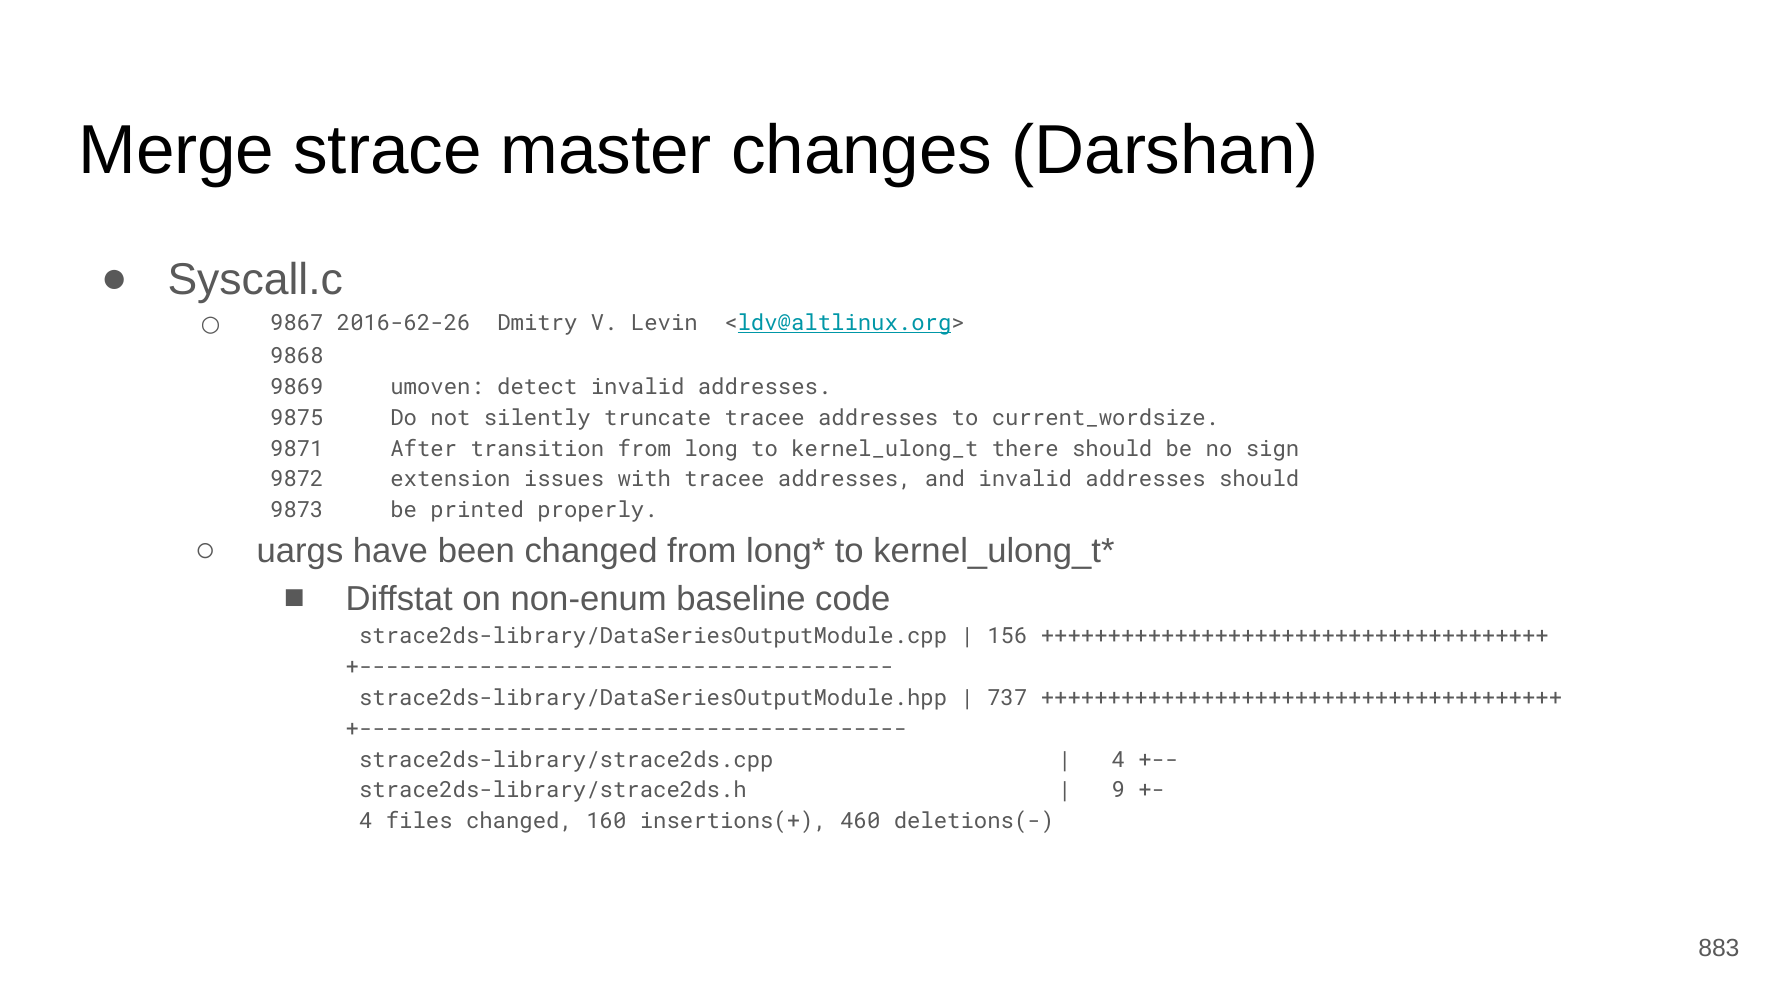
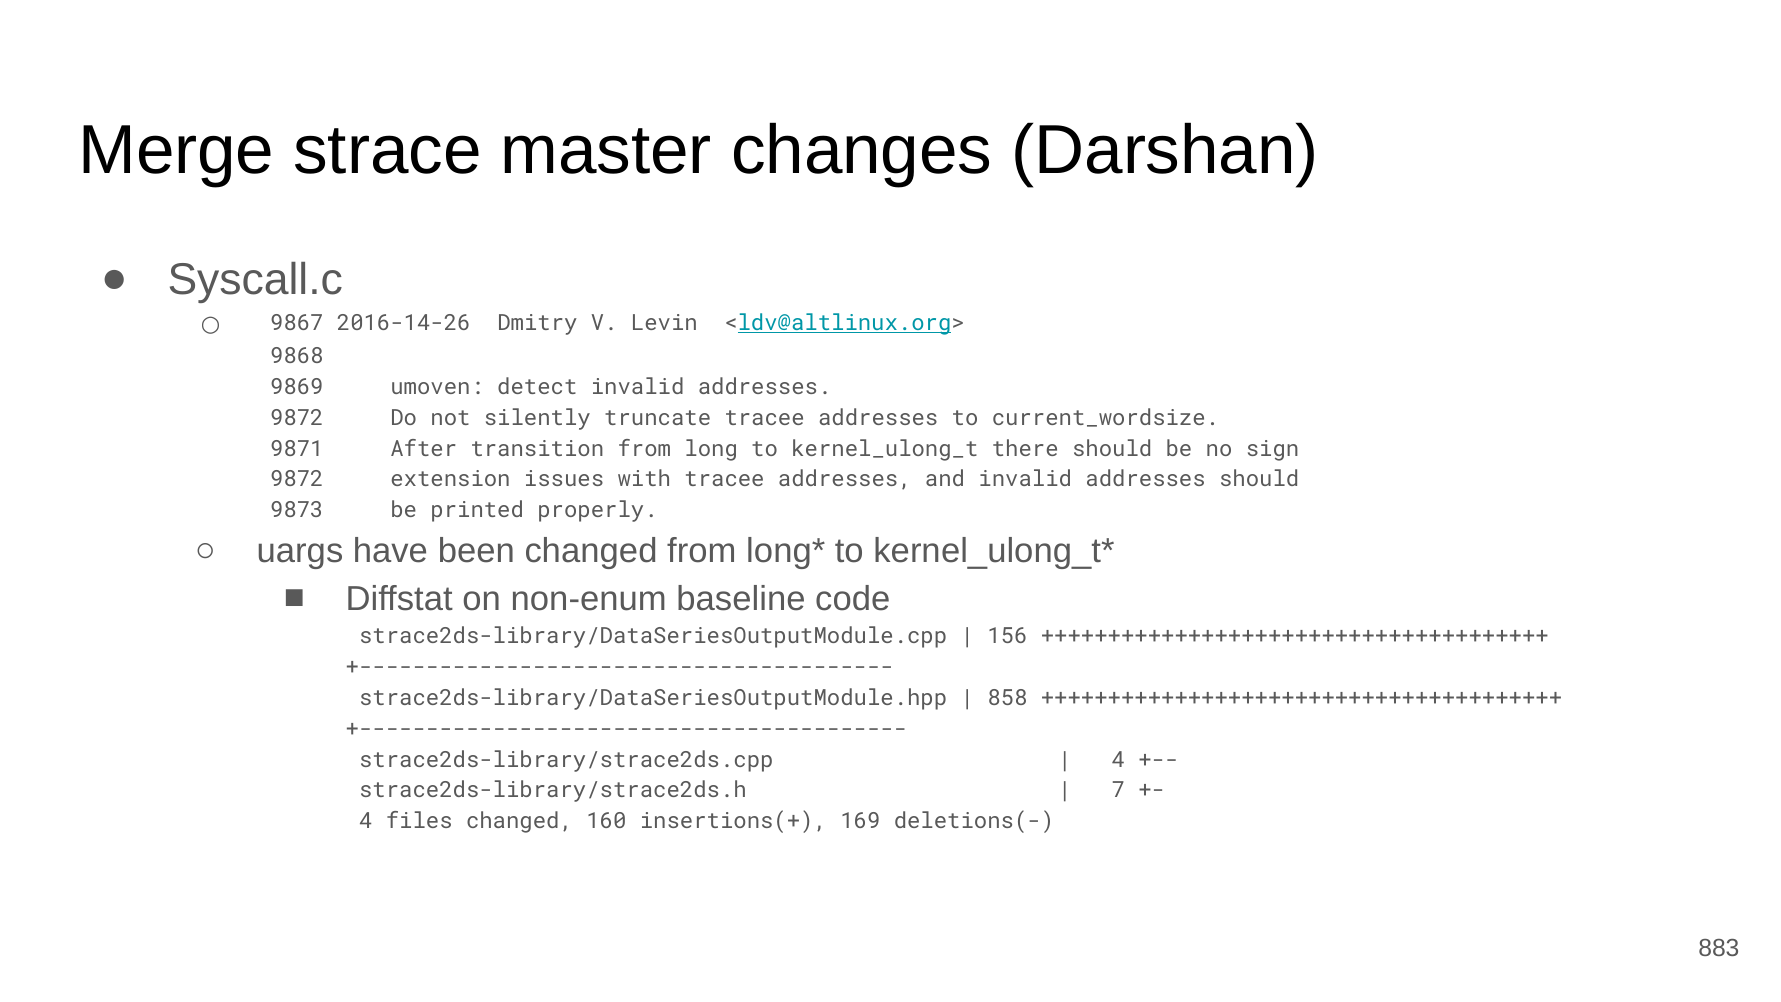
2016-62-26: 2016-62-26 -> 2016-14-26 (404, 323)
9875: 9875 -> 9872 (297, 418)
737: 737 -> 858 (1007, 698)
9: 9 -> 7 (1118, 790)
460: 460 -> 169 (860, 821)
